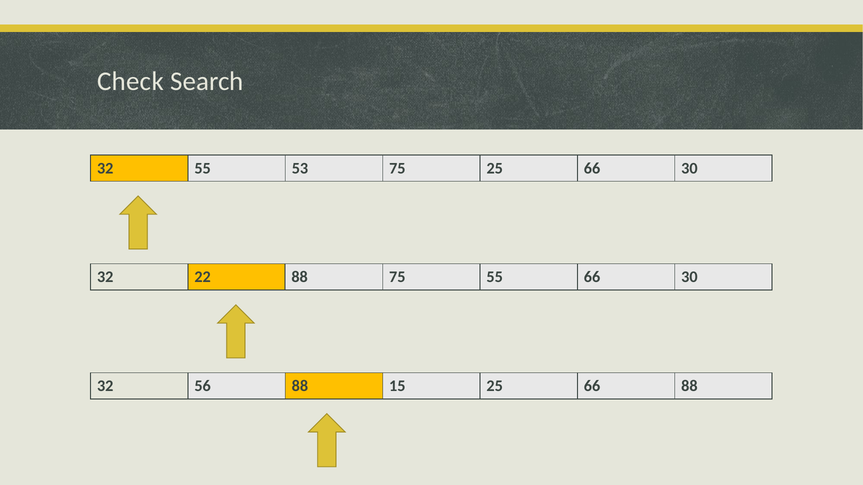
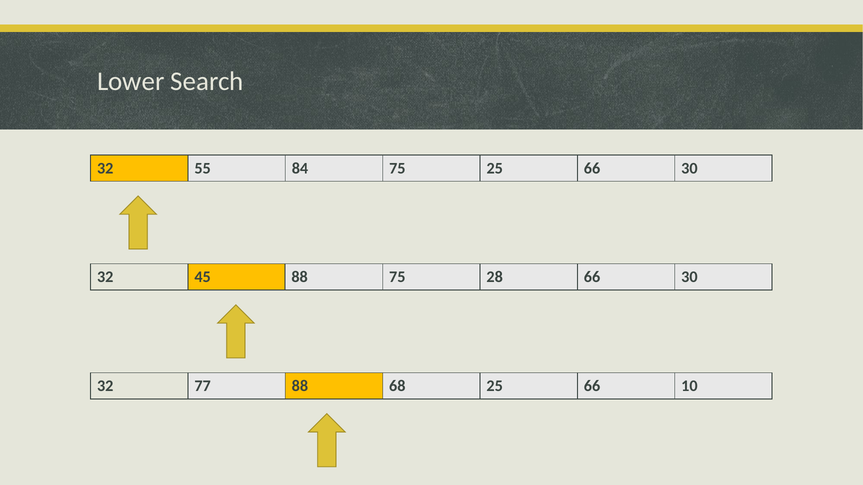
Check: Check -> Lower (131, 82)
53: 53 -> 84 (300, 168)
22: 22 -> 45 (203, 277)
75 55: 55 -> 28 (495, 277)
56: 56 -> 77 (203, 386)
15: 15 -> 68 (397, 386)
66 88: 88 -> 10 (689, 386)
